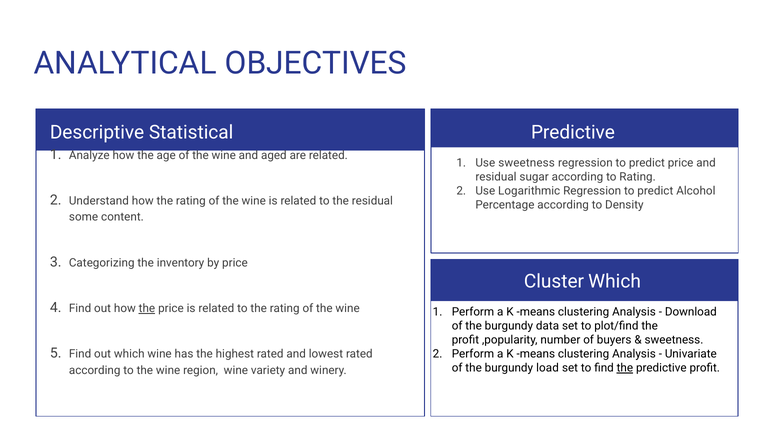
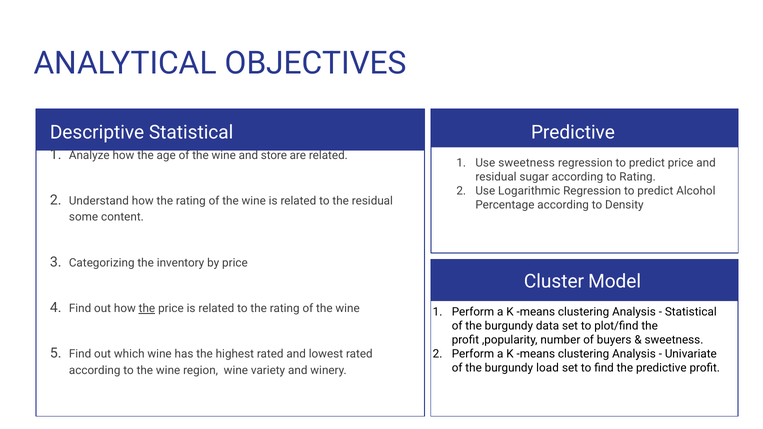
aged: aged -> store (274, 155)
Cluster Which: Which -> Model (615, 282)
Download: Download -> Statistical (691, 312)
the underline: present -> none (625, 368)
